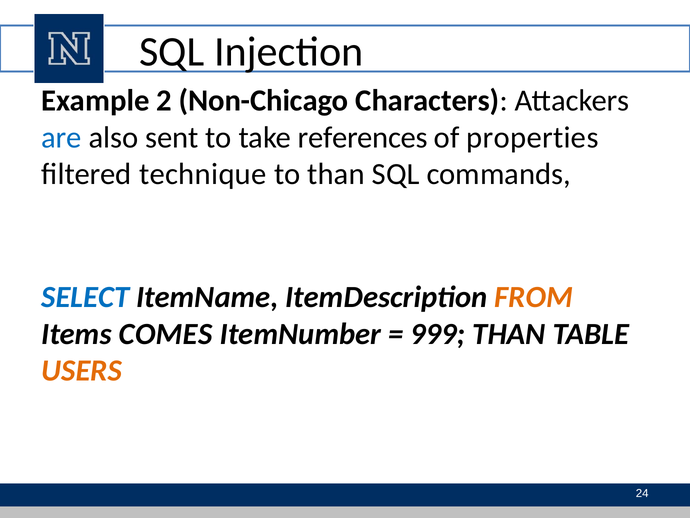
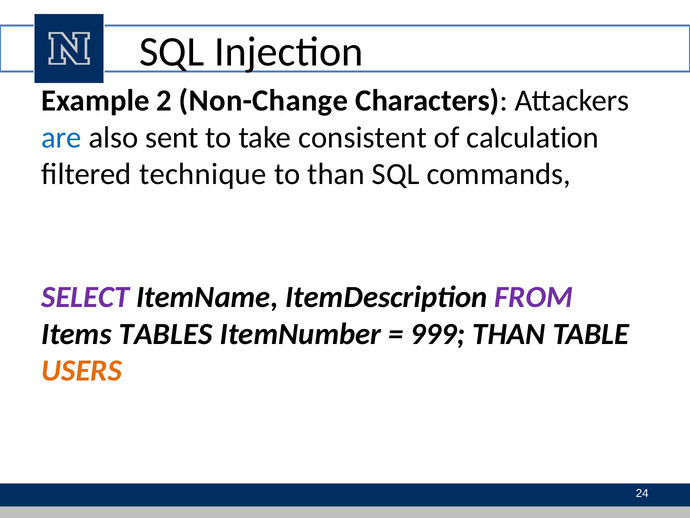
Non-Chicago: Non-Chicago -> Non-Change (263, 100)
references: references -> consistent (363, 137)
properties: properties -> calculation (533, 137)
SELECT colour: blue -> purple (85, 297)
FROM colour: orange -> purple (534, 297)
COMES: COMES -> TABLES (166, 334)
